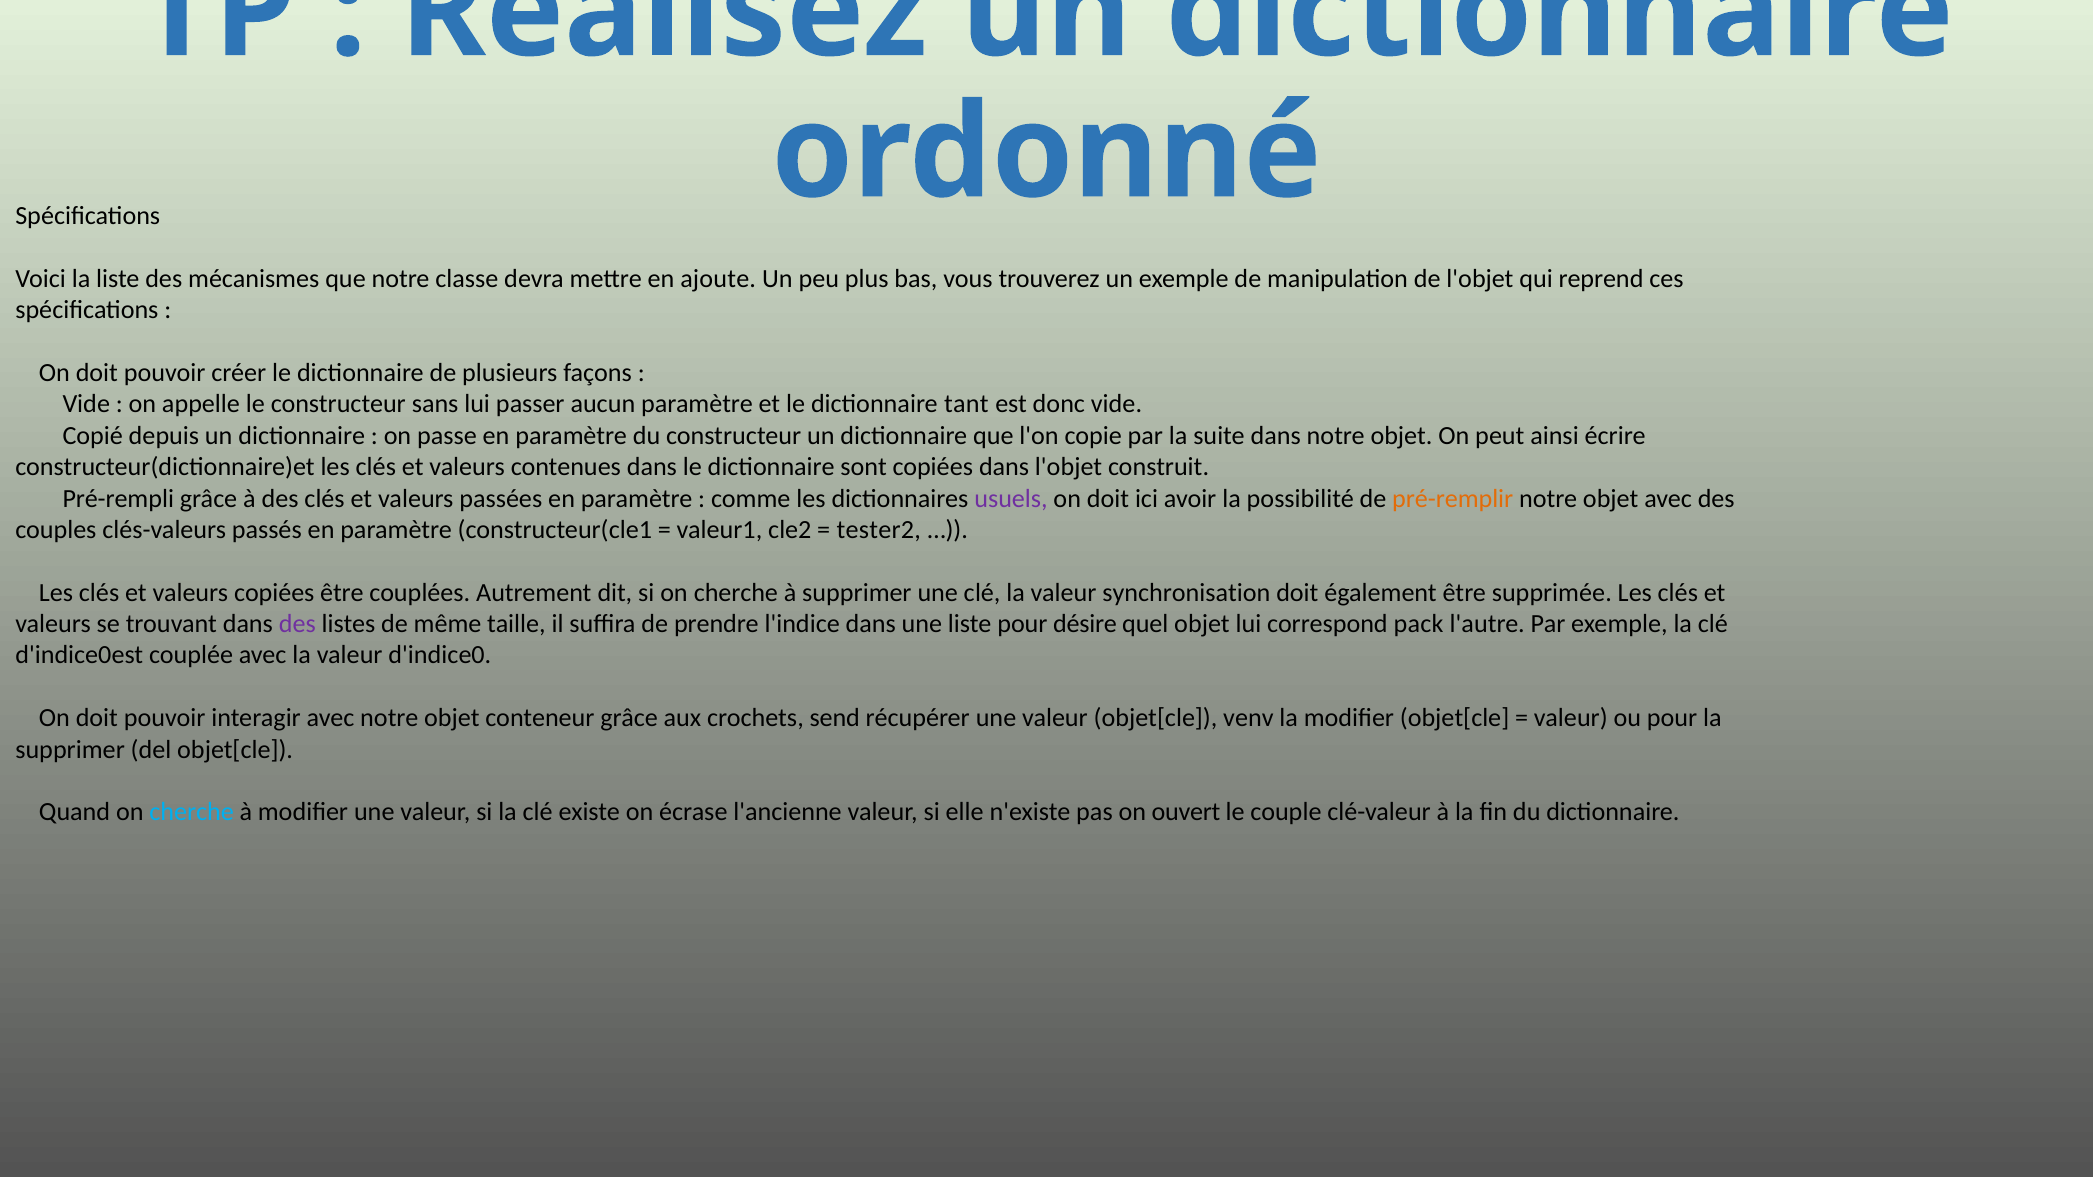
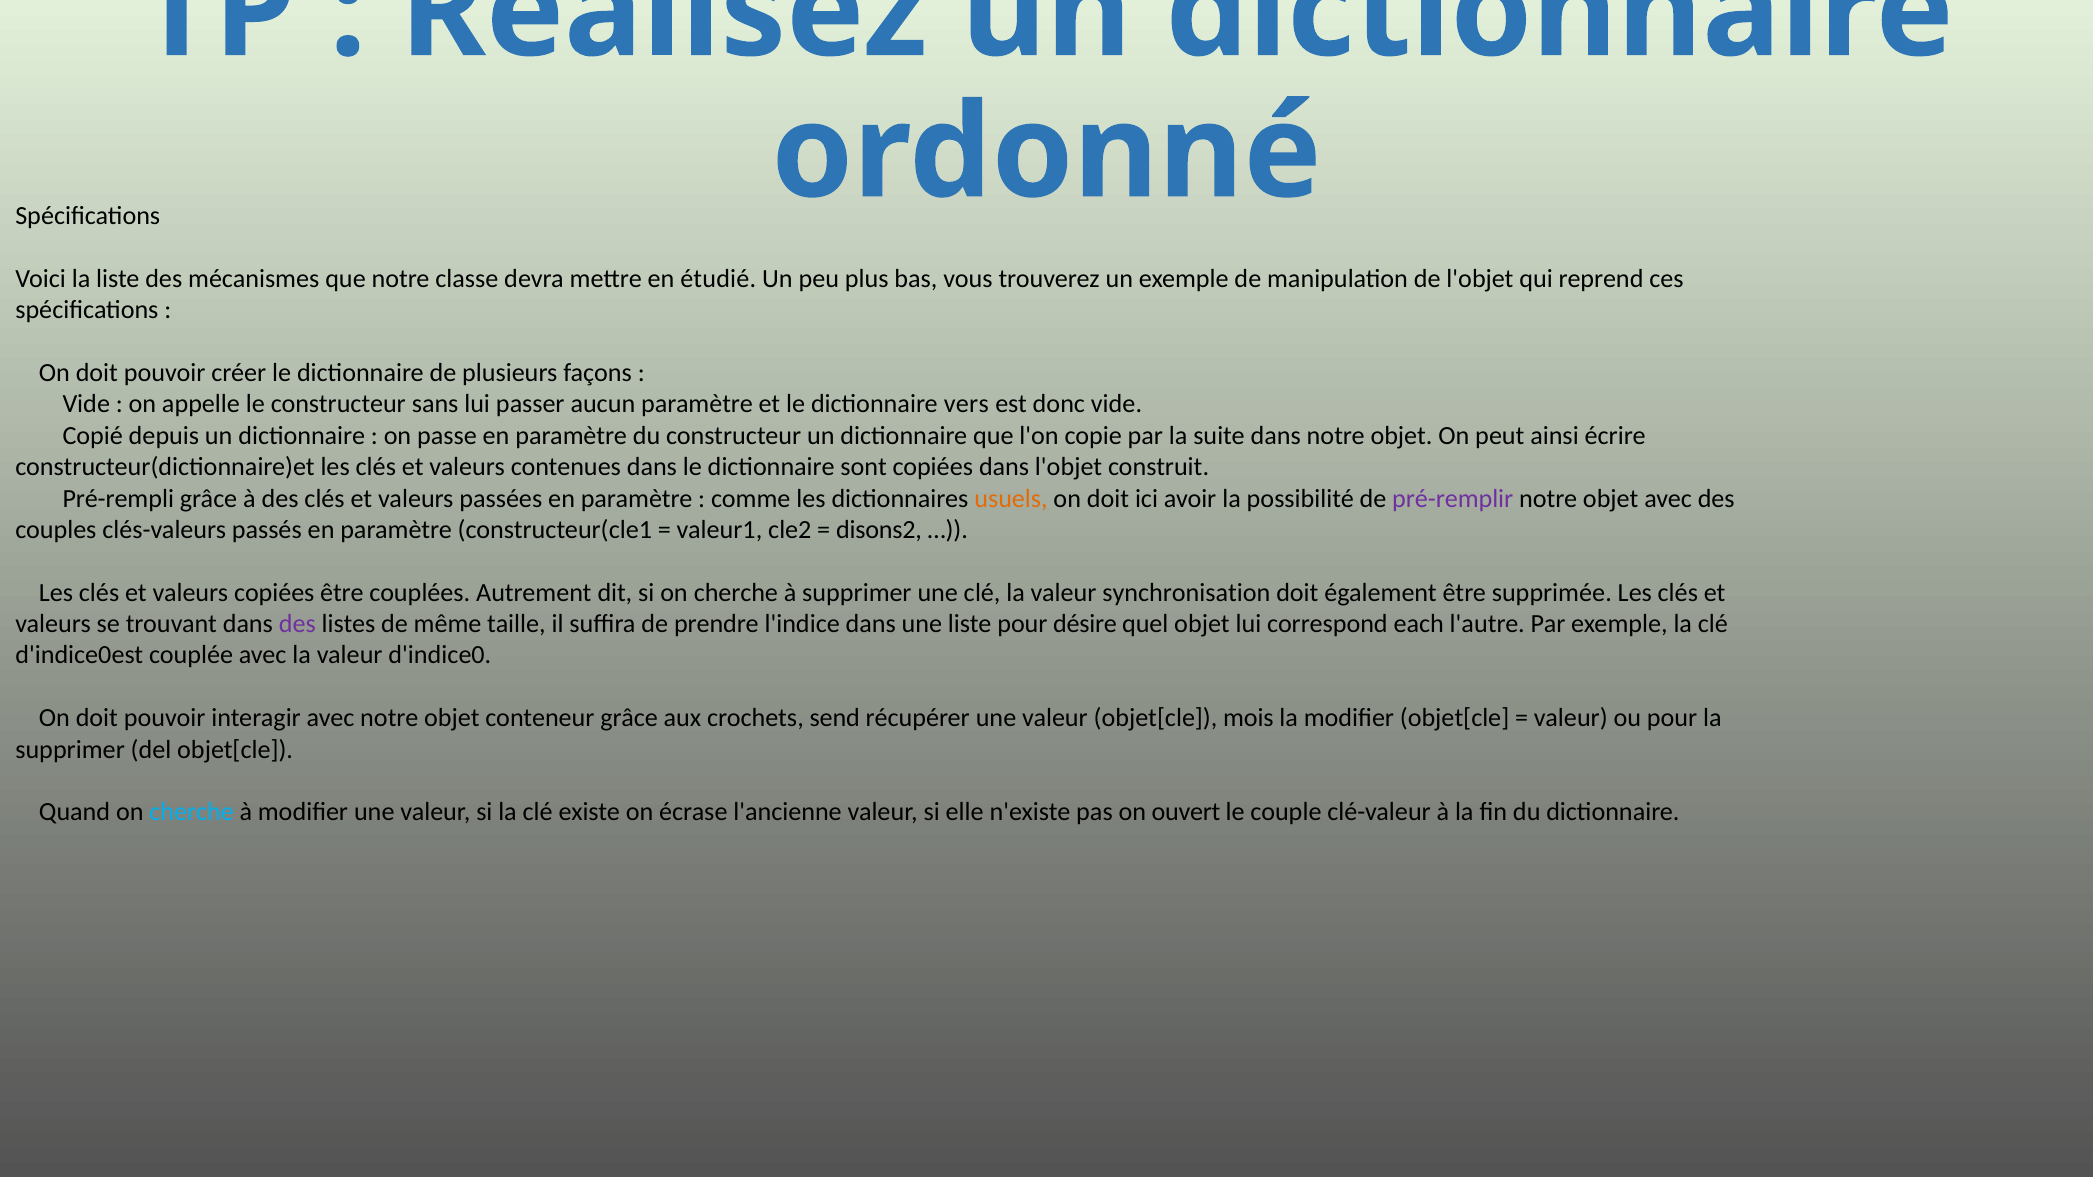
ajoute: ajoute -> étudié (718, 279)
tant: tant -> vers (966, 404)
usuels colour: purple -> orange (1011, 499)
pré-remplir colour: orange -> purple (1453, 499)
tester2: tester2 -> disons2 (879, 530)
pack: pack -> each (1419, 624)
venv: venv -> mois (1248, 718)
